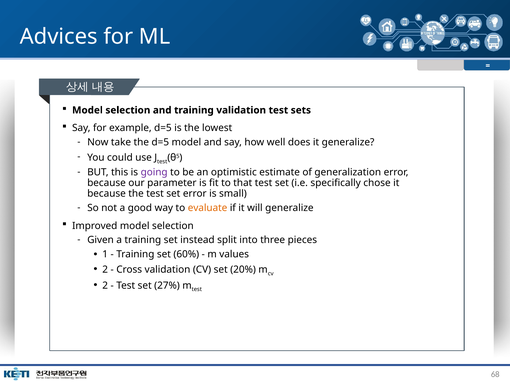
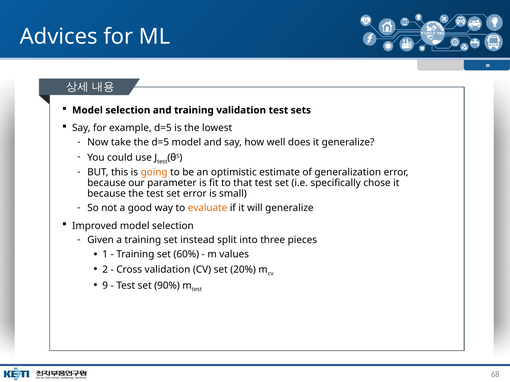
going colour: purple -> orange (154, 172)
2: 2 -> 9 (105, 286)
27%: 27% -> 90% (167, 286)
